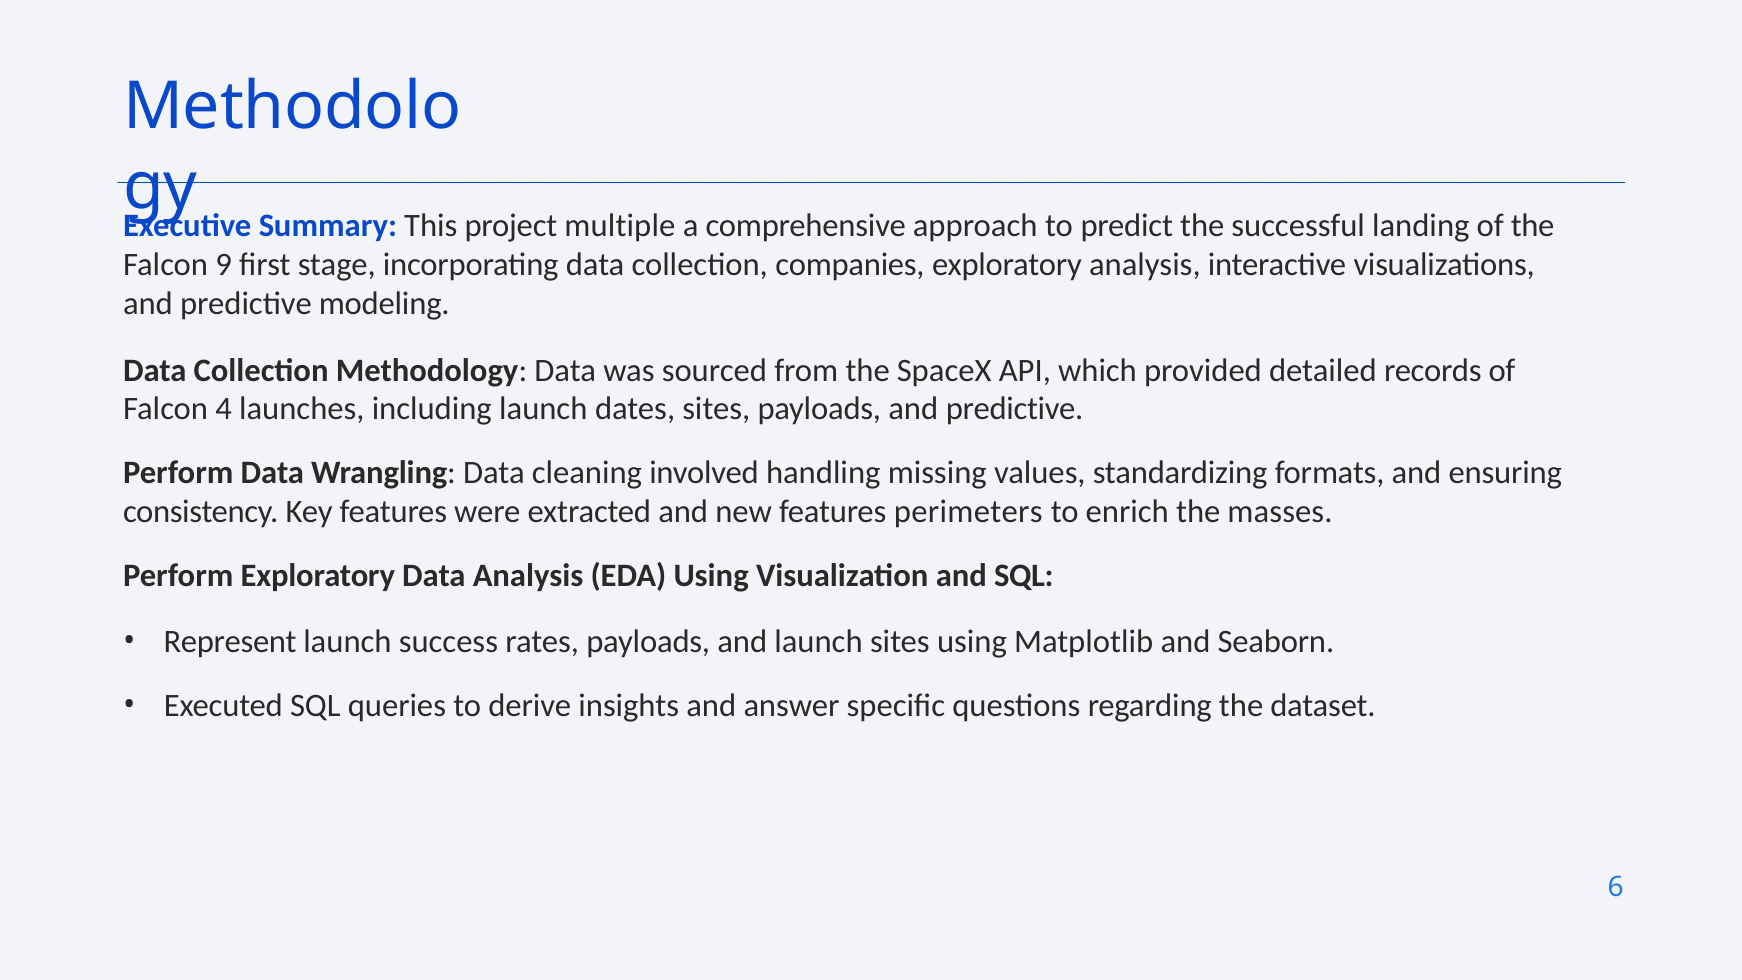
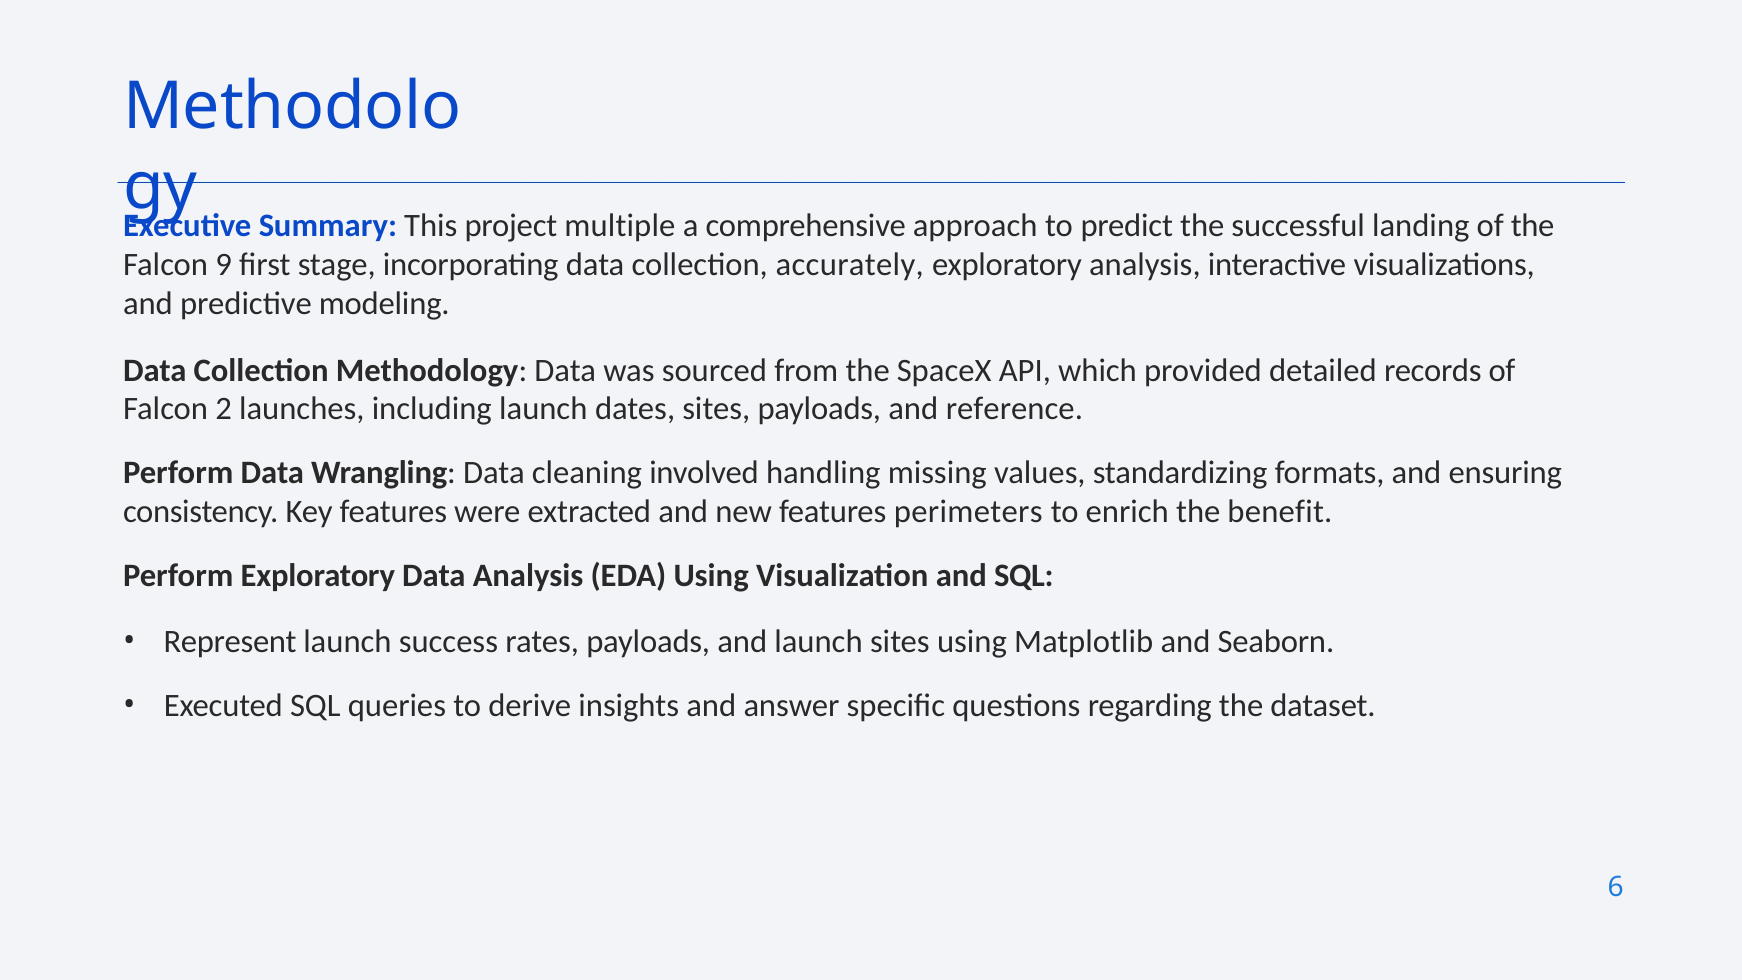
companies: companies -> accurately (850, 265)
4: 4 -> 2 (224, 409)
payloads and predictive: predictive -> reference (1014, 409)
masses: masses -> benefit (1280, 512)
